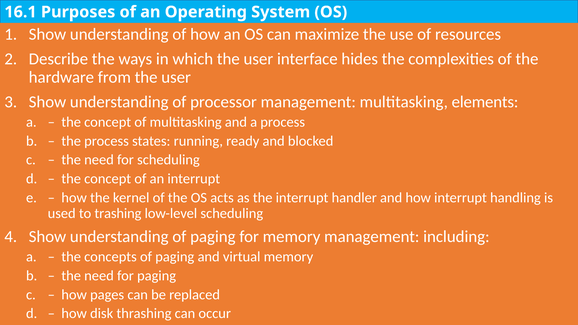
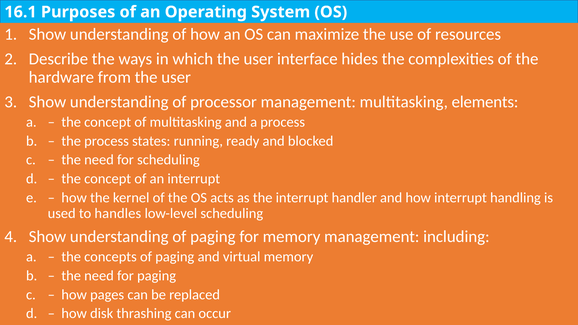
trashing: trashing -> handles (118, 214)
